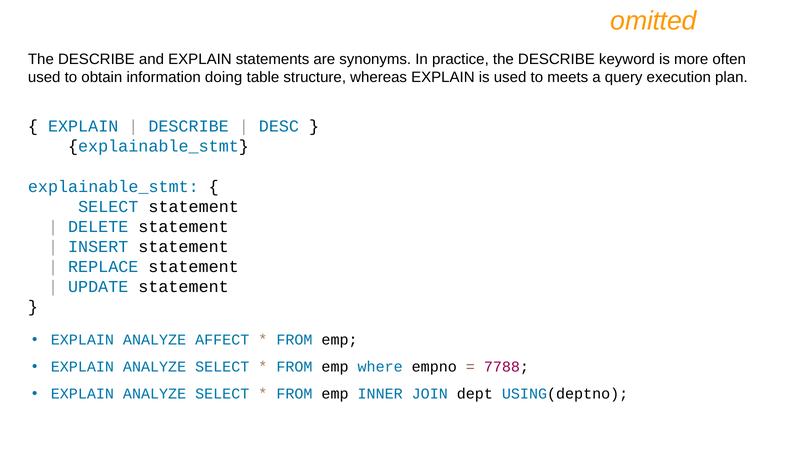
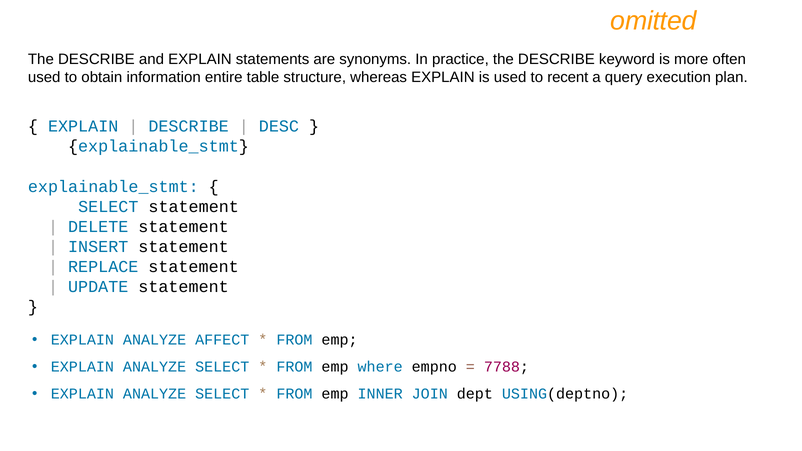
doing: doing -> entire (224, 77)
meets: meets -> recent (568, 77)
